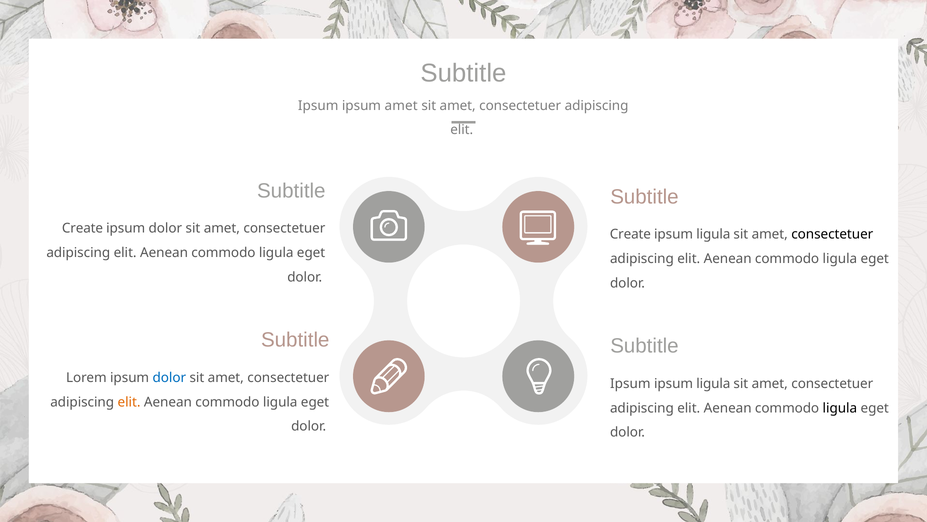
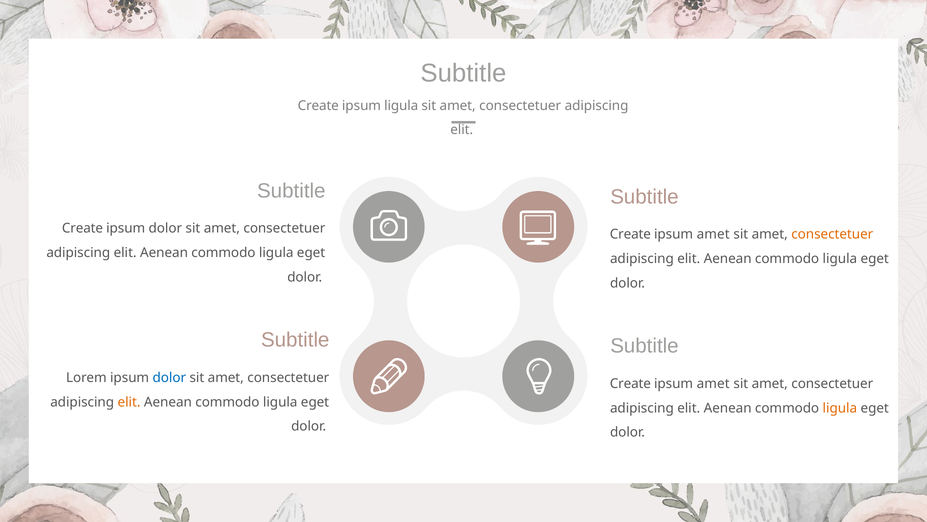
Ipsum: Ipsum -> Create (318, 106)
ipsum amet: amet -> ligula (401, 106)
ligula: ligula -> amet (713, 234)
consectetuer colour: black -> orange (832, 234)
Ipsum: Ipsum -> Create (630, 383)
ligula: ligula -> amet (713, 383)
ligula colour: black -> orange (840, 408)
